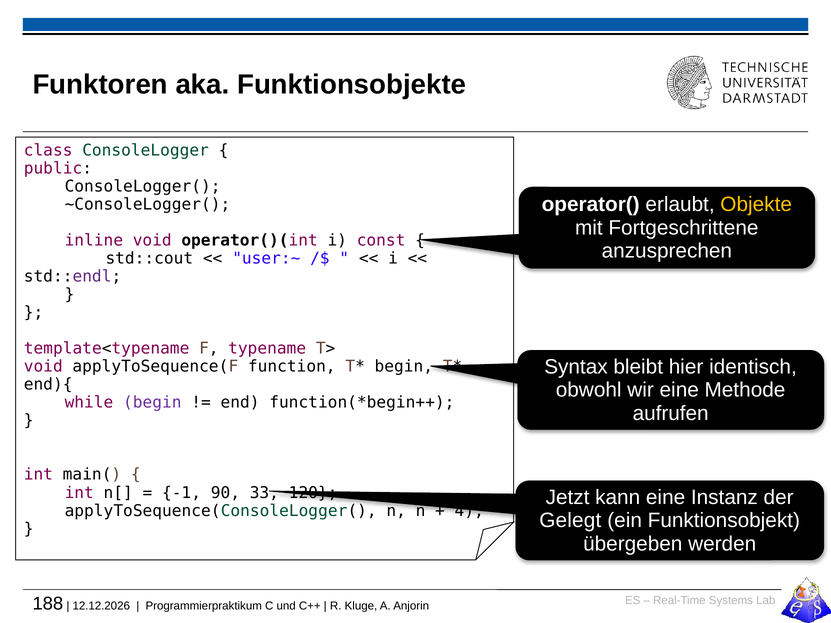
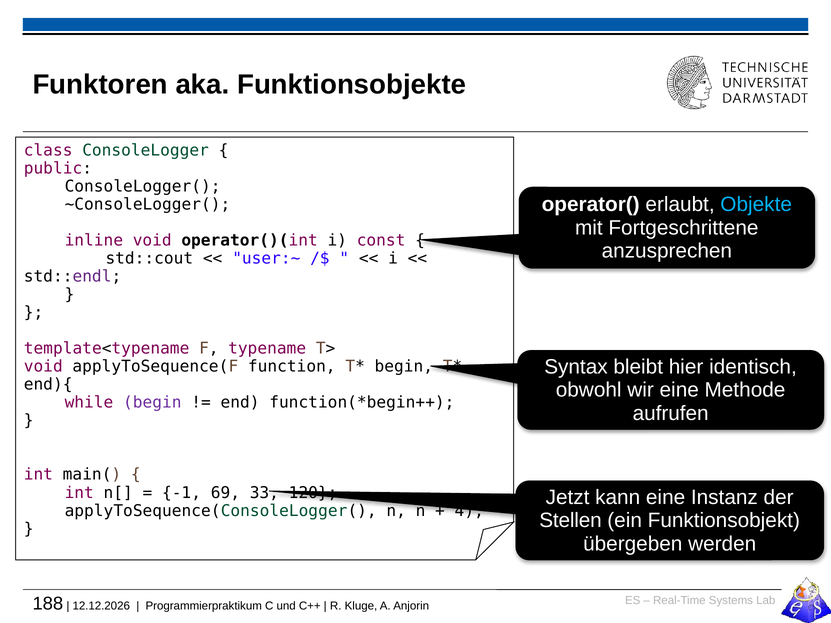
Objekte colour: yellow -> light blue (756, 205)
90: 90 -> 69 (225, 493)
Gelegt: Gelegt -> Stellen (570, 521)
